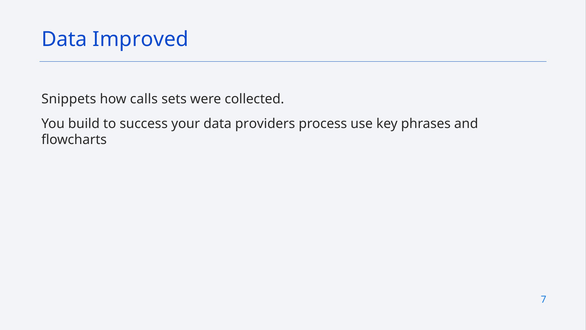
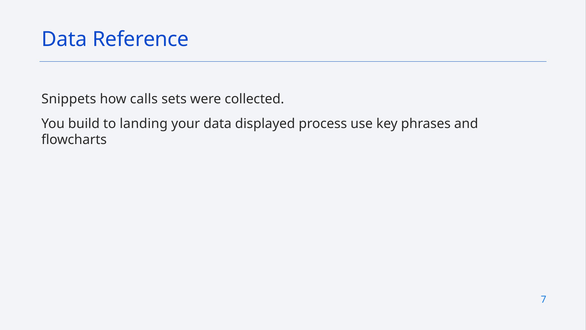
Improved: Improved -> Reference (141, 39)
success: success -> landing (144, 124)
providers: providers -> displayed (265, 124)
